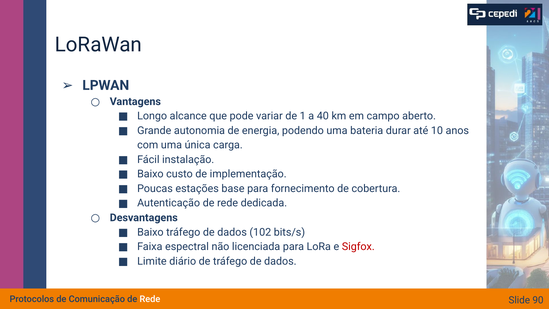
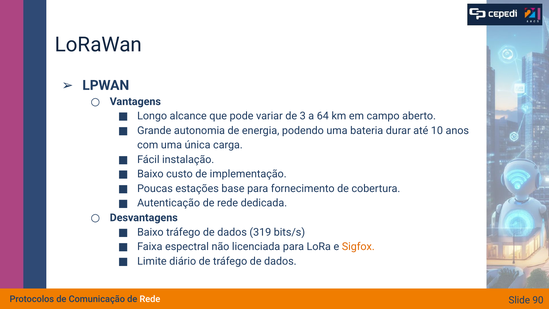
1: 1 -> 3 (303, 116)
40: 40 -> 64 (323, 116)
102: 102 -> 319 (260, 232)
Sigfox colour: red -> orange (358, 247)
